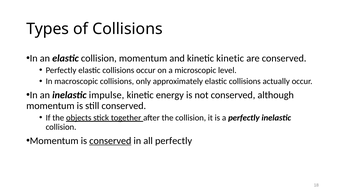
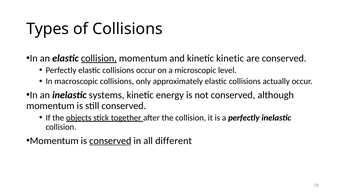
collision underline: none -> present (99, 58)
impulse: impulse -> systems (107, 95)
all perfectly: perfectly -> different (174, 141)
